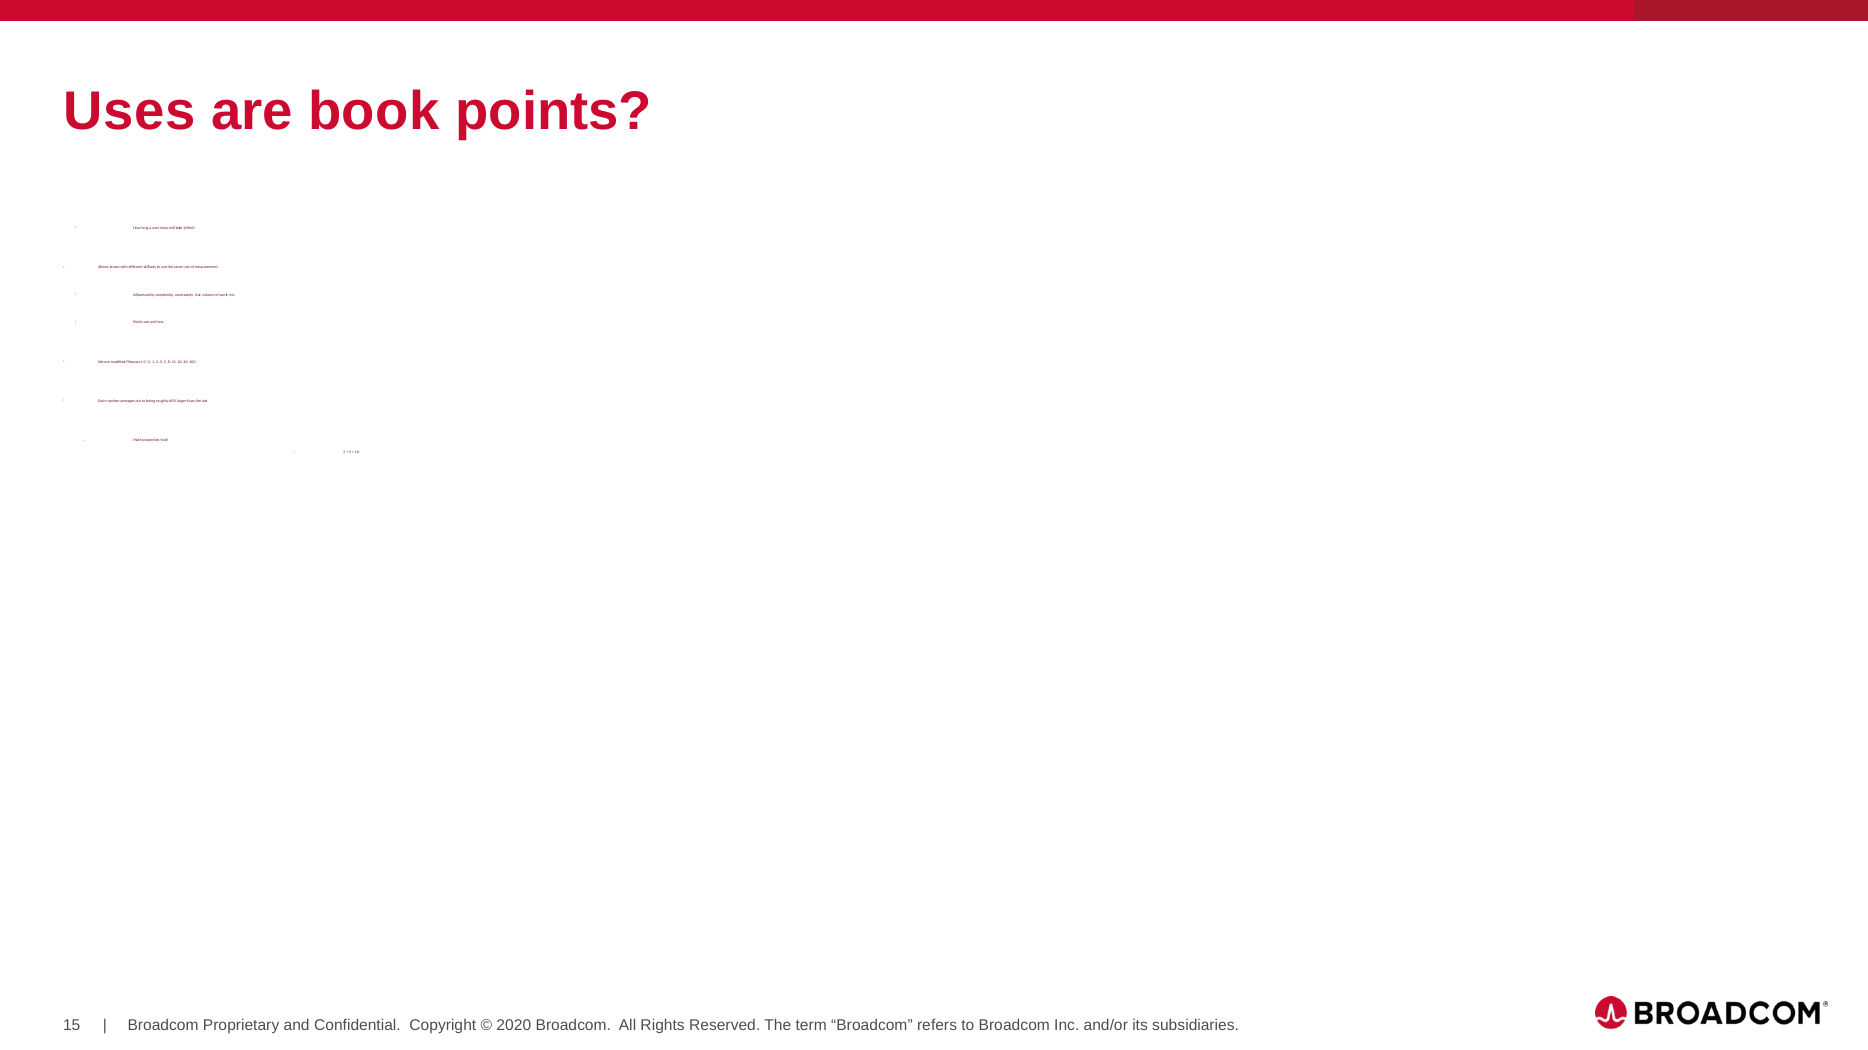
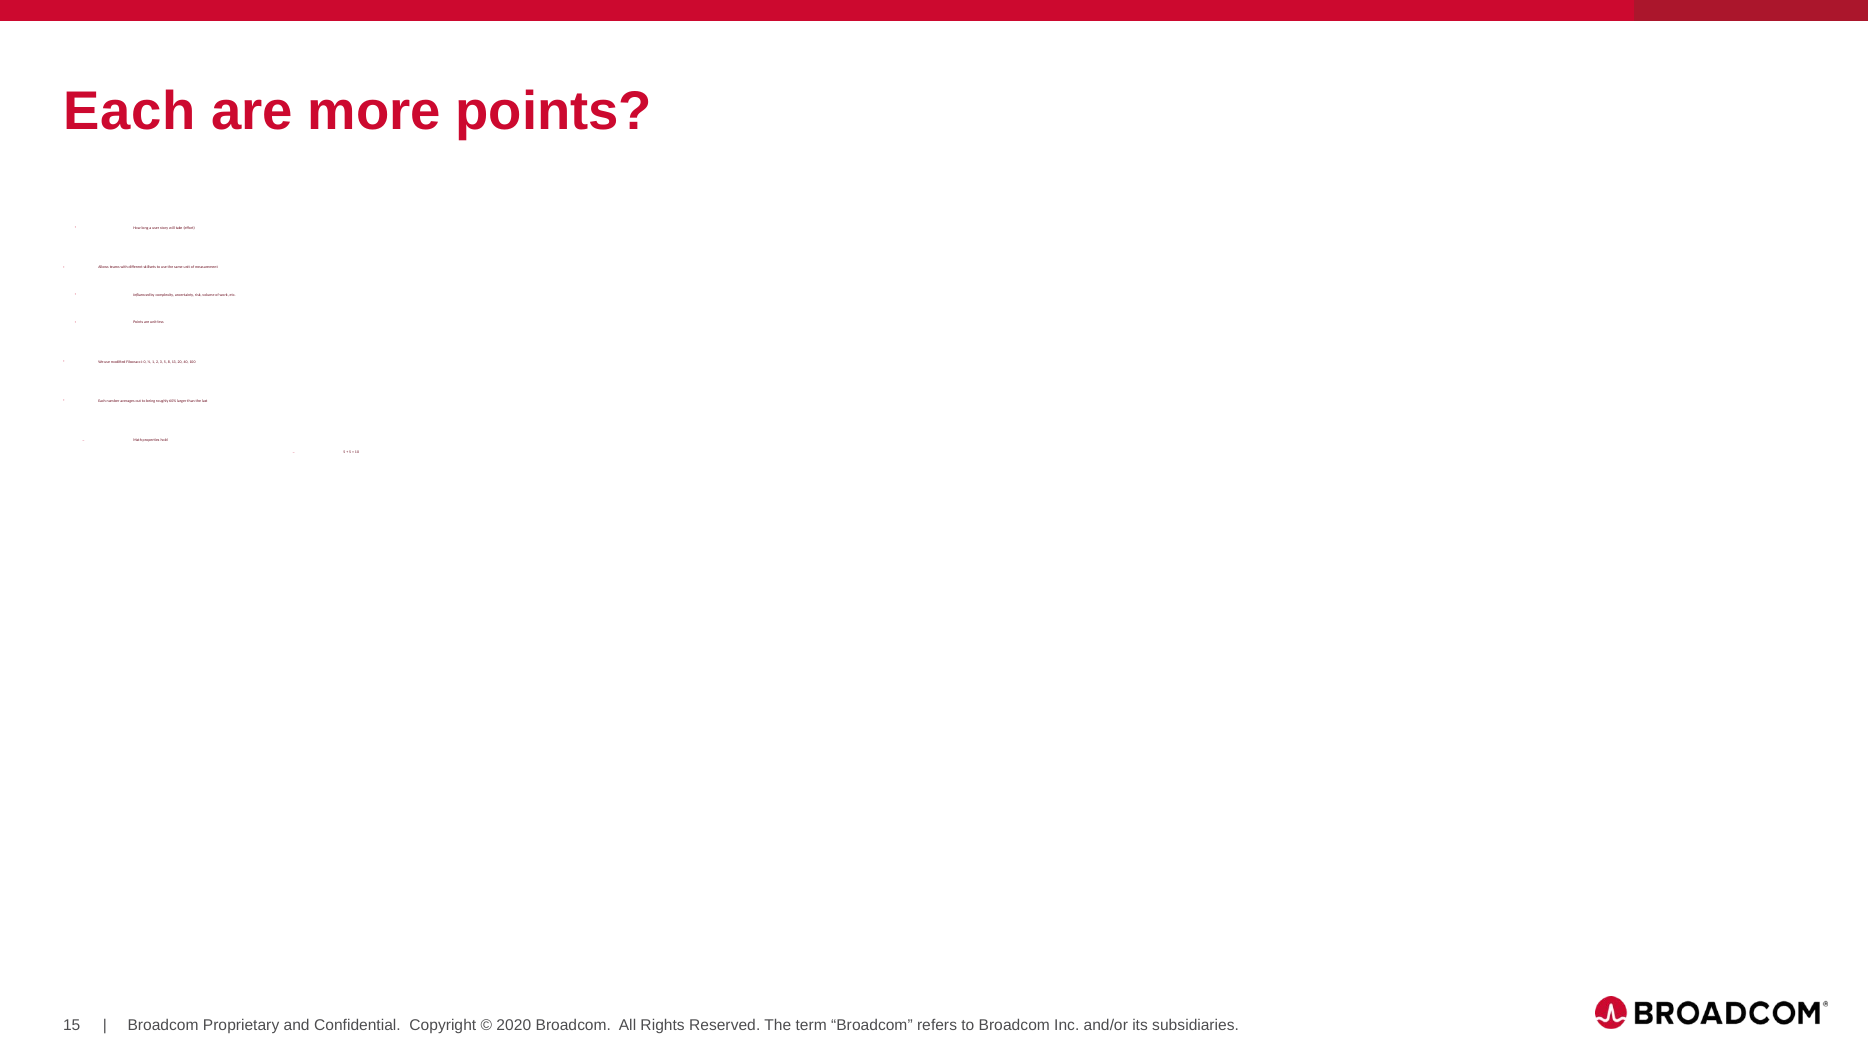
Uses: Uses -> Each (129, 111)
book: book -> more (374, 111)
